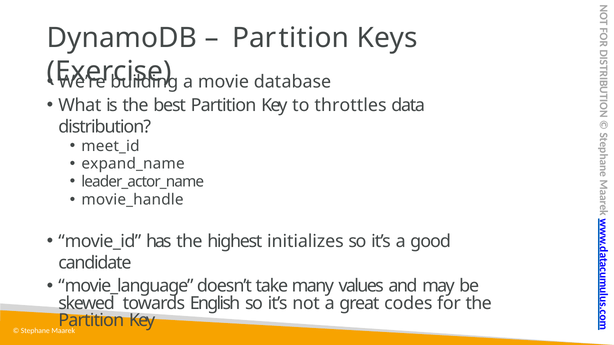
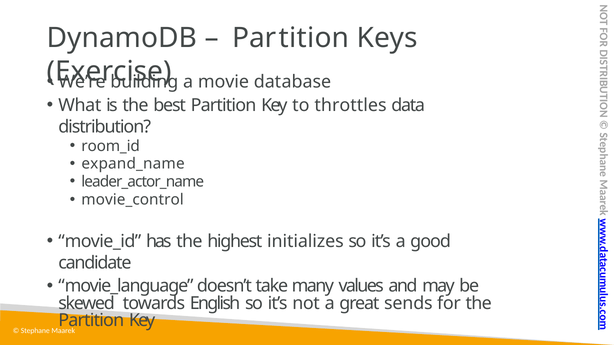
meet_id: meet_id -> room_id (111, 146)
movie_handle: movie_handle -> movie_control (133, 200)
codes: codes -> sends (408, 304)
